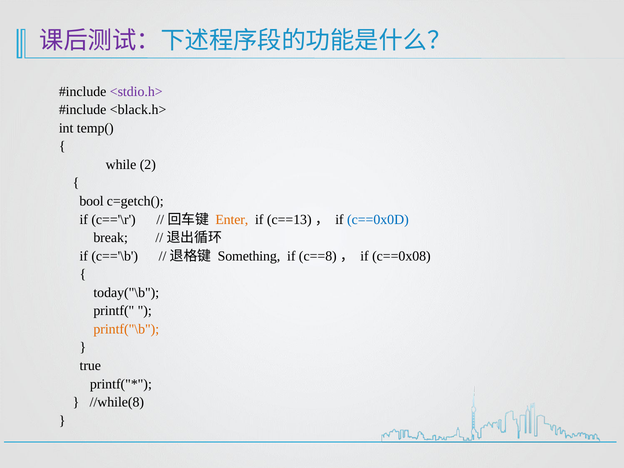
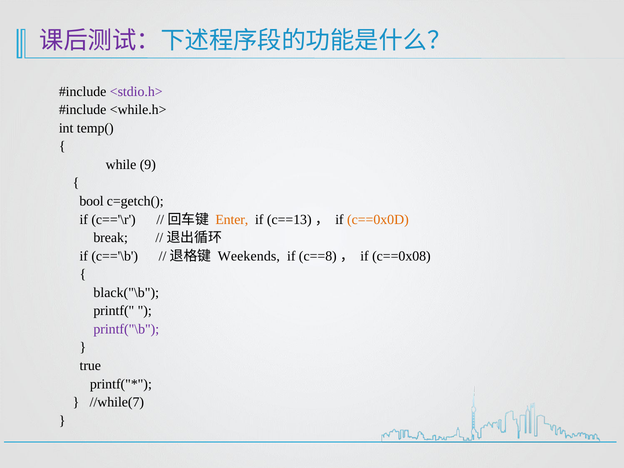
<black.h>: <black.h> -> <while.h> (138, 110)
2: 2 -> 9 (148, 165)
c==0x0D colour: blue -> orange (378, 219)
Something: Something -> Weekends (249, 256)
today("\b: today("\b -> black("\b (126, 293)
printf("\b colour: orange -> purple (126, 329)
//while(8: //while(8 -> //while(7 (117, 402)
